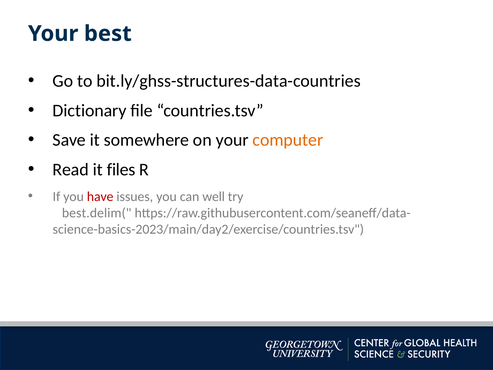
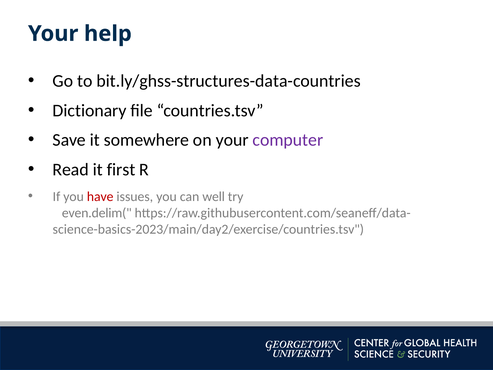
best: best -> help (108, 34)
computer colour: orange -> purple (288, 140)
files: files -> first (121, 170)
best.delim(: best.delim( -> even.delim( (97, 213)
